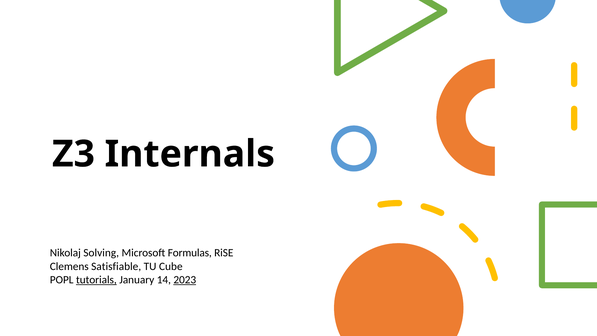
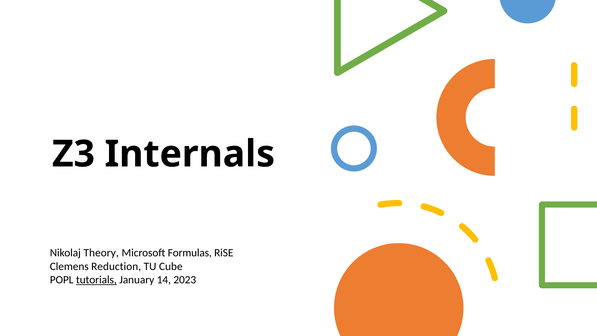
Solving: Solving -> Theory (101, 253)
Satisfiable: Satisfiable -> Reduction (116, 266)
2023 underline: present -> none (185, 280)
